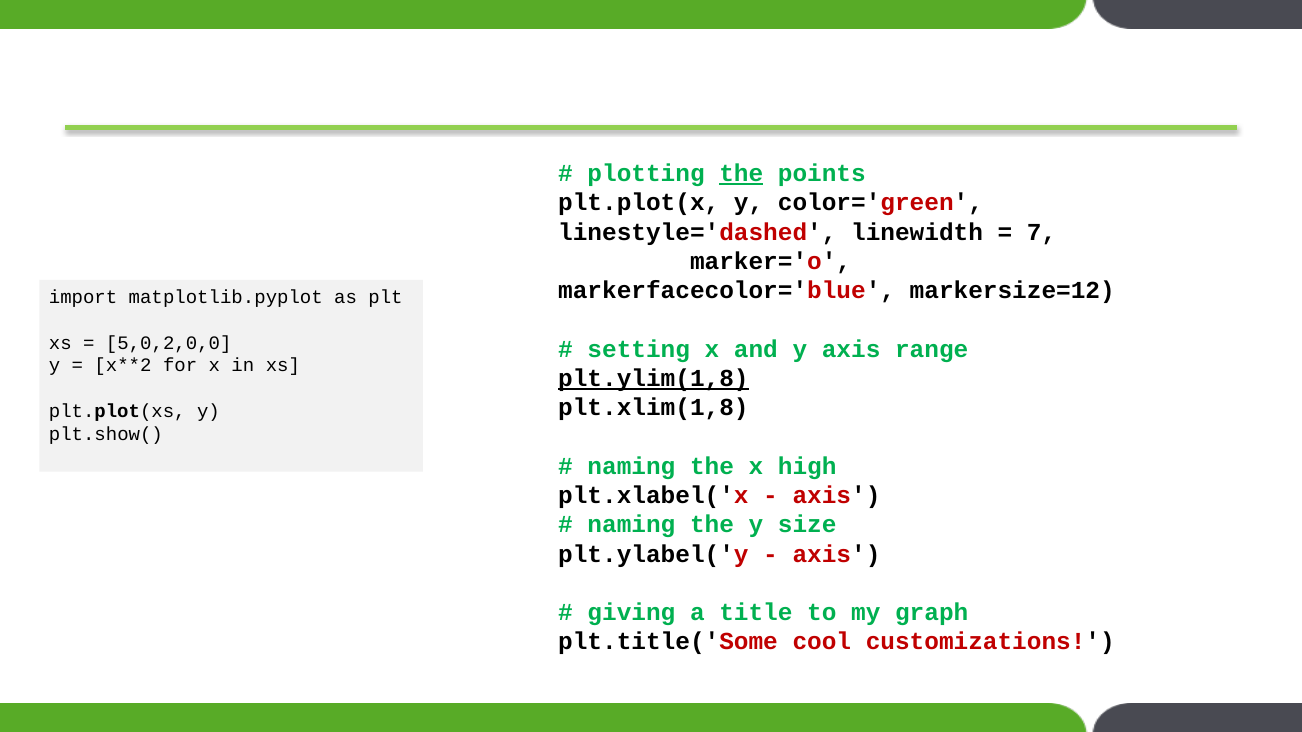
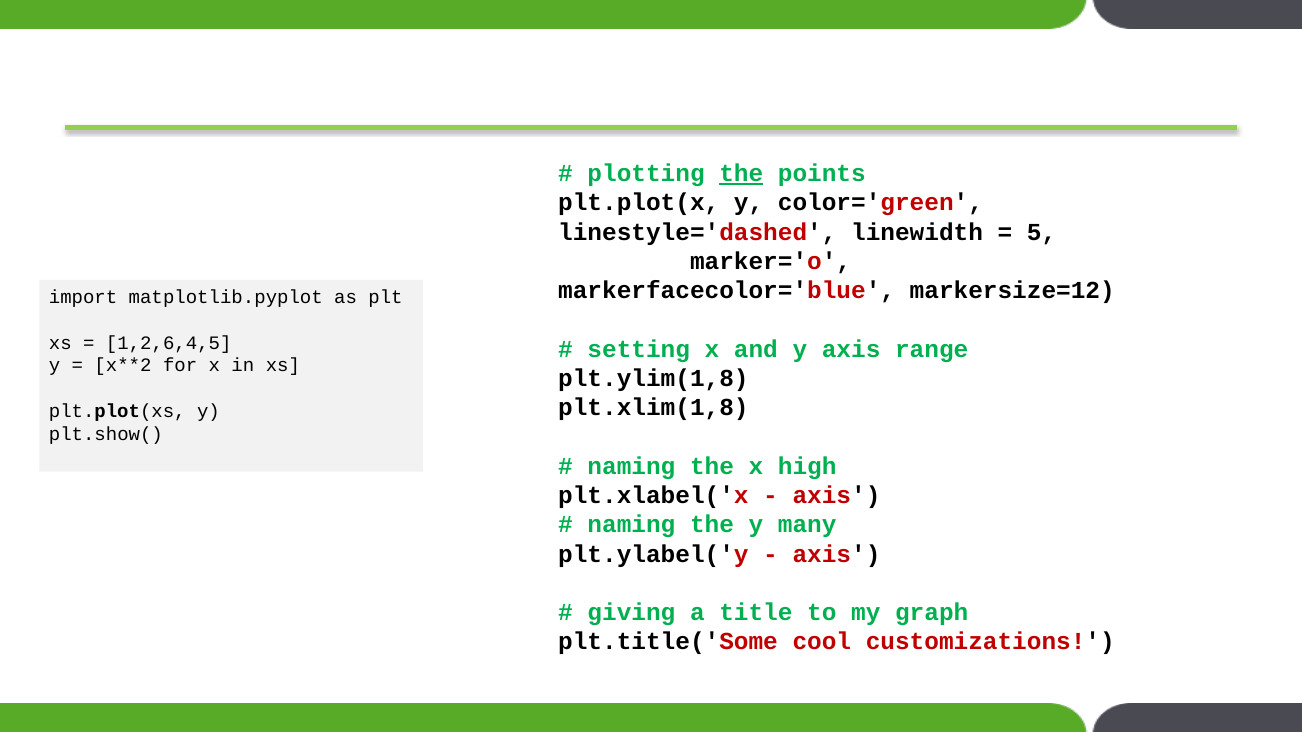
7: 7 -> 5 (1042, 232)
5,0,2,0,0: 5,0,2,0,0 -> 1,2,6,4,5 (169, 343)
plt.ylim(1,8 underline: present -> none (653, 379)
size: size -> many (807, 525)
